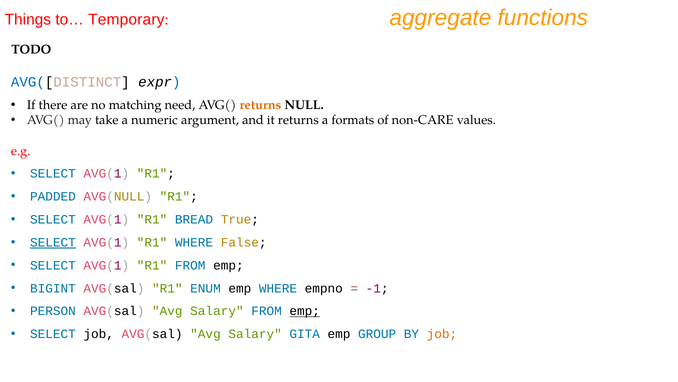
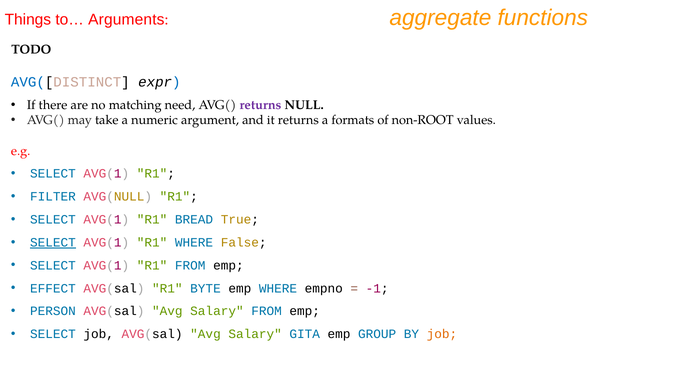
Temporary: Temporary -> Arguments (126, 19)
returns colour: orange -> purple (260, 105)
non-CARE: non-CARE -> non-ROOT (423, 120)
PADDED: PADDED -> FILTER (53, 196)
BIGINT: BIGINT -> EFFECT (53, 288)
ENUM: ENUM -> BYTE (205, 288)
emp underline: present -> none (305, 311)
